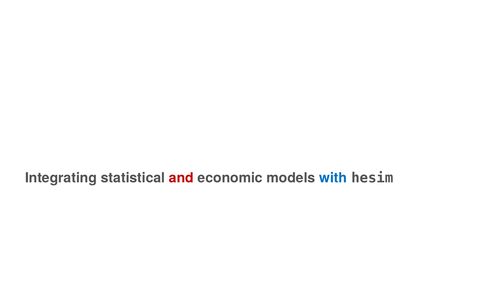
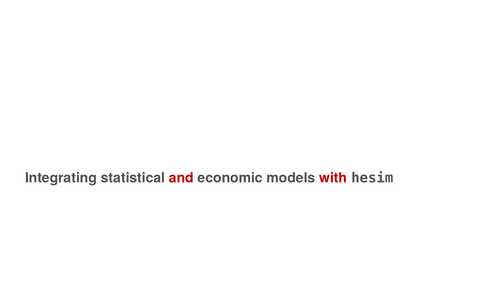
with colour: blue -> red (333, 178)
